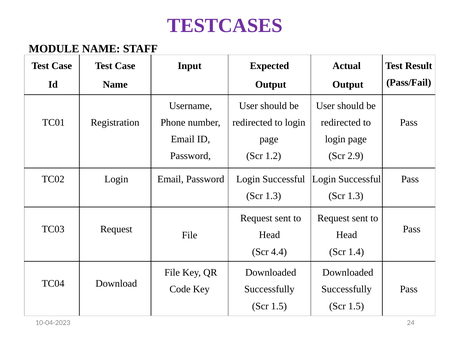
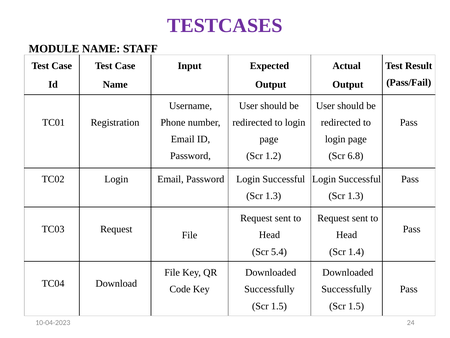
2.9: 2.9 -> 6.8 (355, 156)
4.4: 4.4 -> 5.4 (279, 251)
